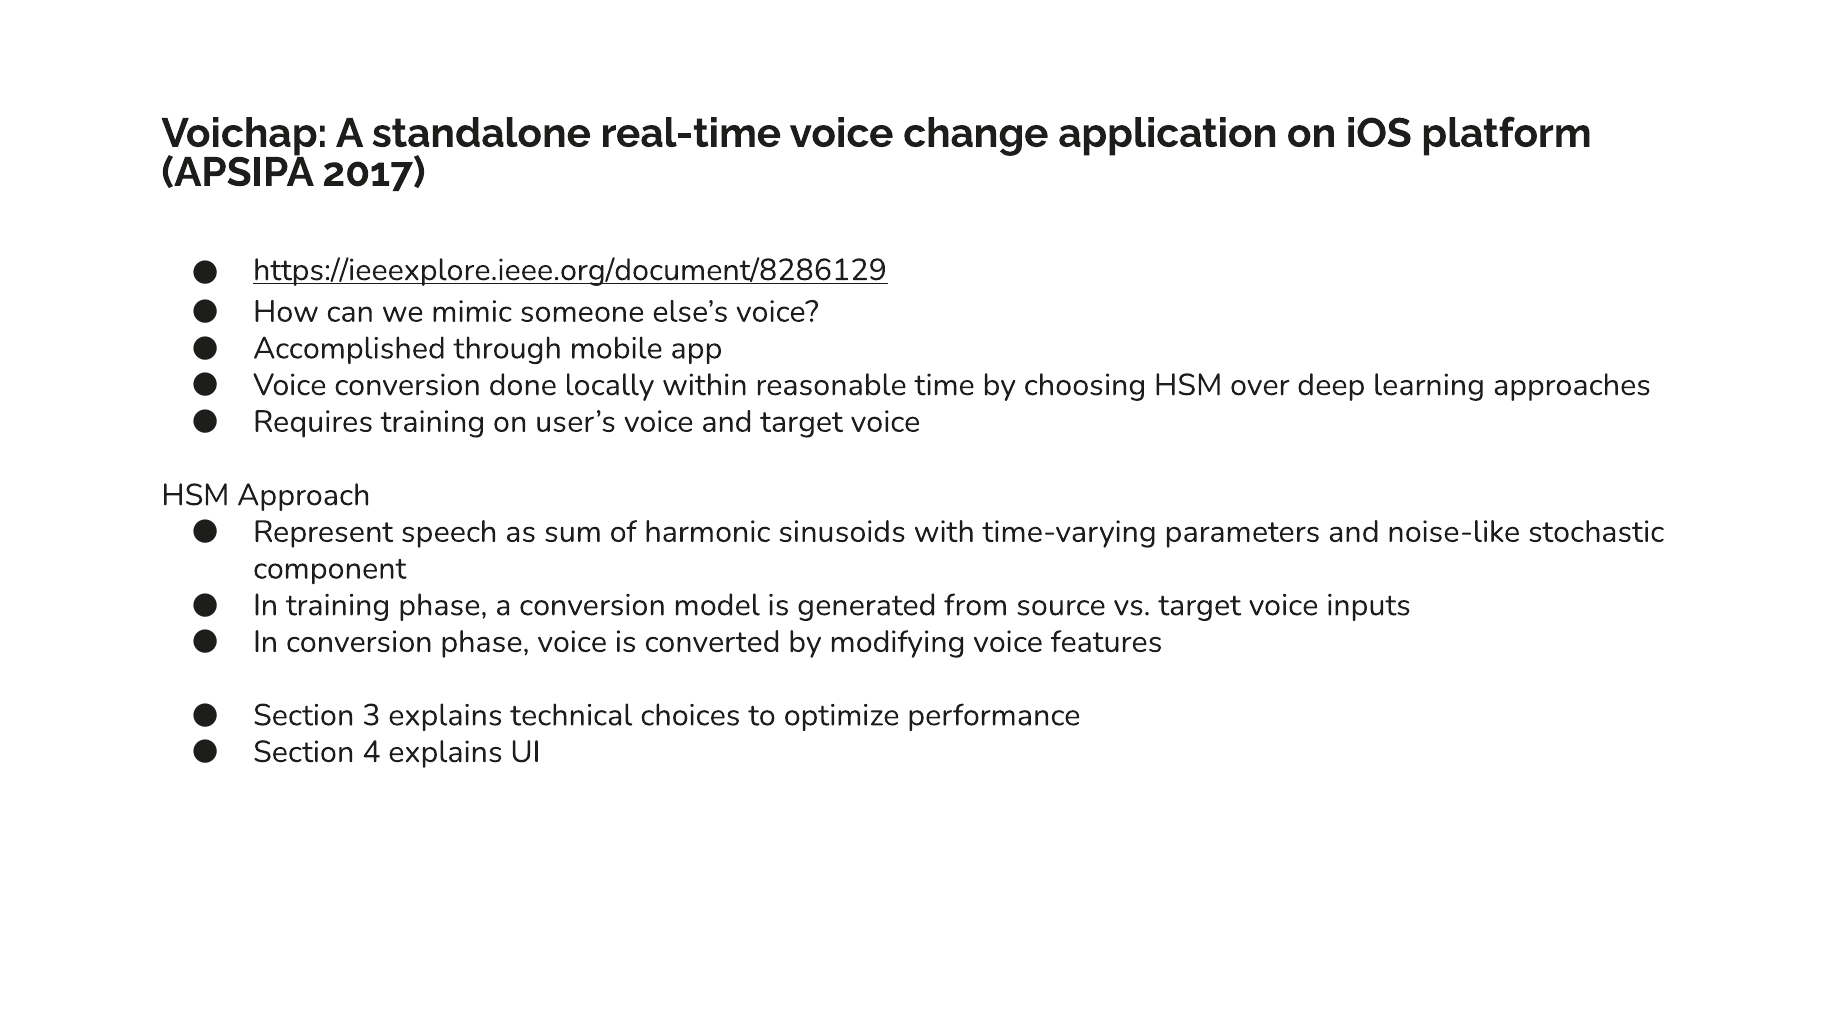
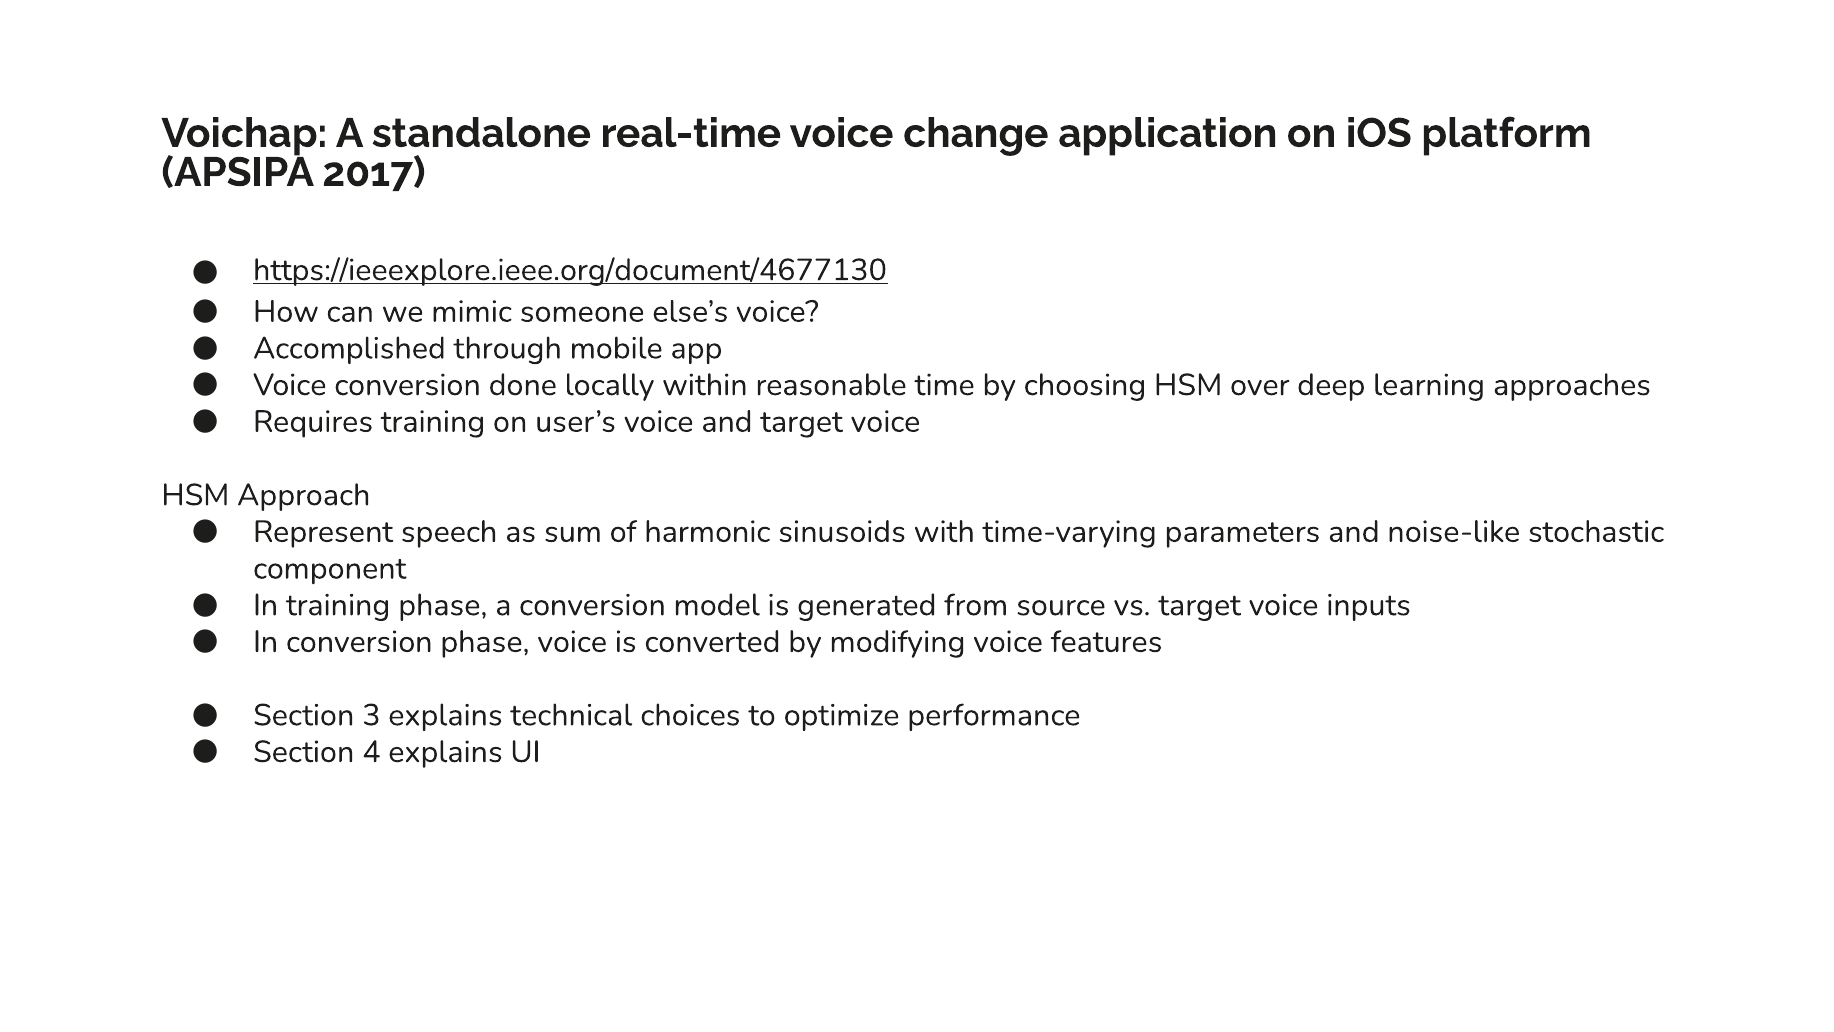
https://ieeexplore.ieee.org/document/8286129: https://ieeexplore.ieee.org/document/8286129 -> https://ieeexplore.ieee.org/document/4677130 (570, 270)
